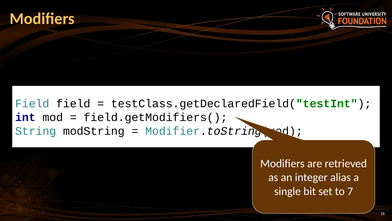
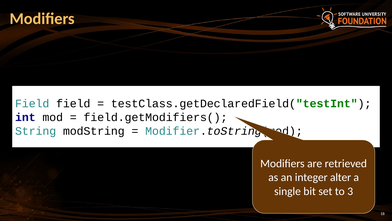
alias: alias -> alter (341, 177)
7: 7 -> 3 (350, 191)
